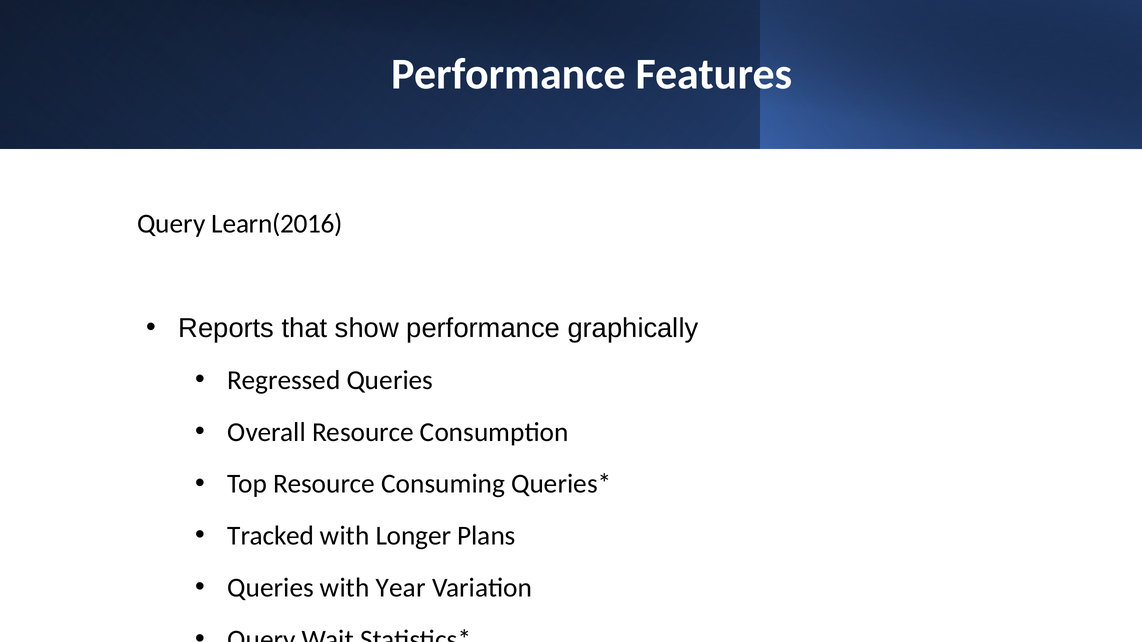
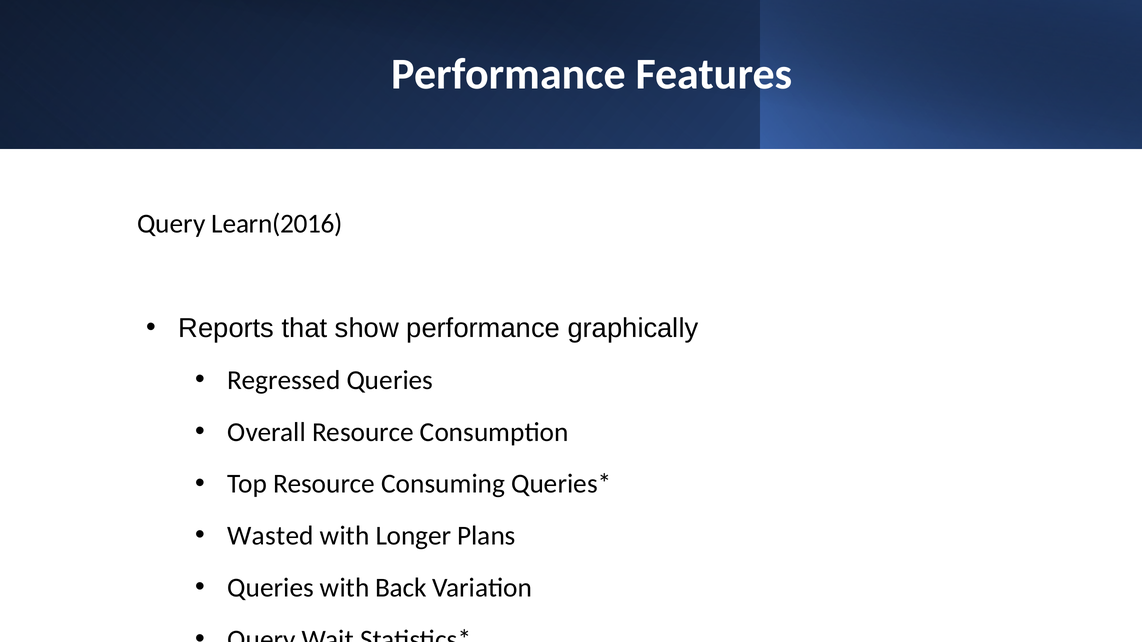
Tracked: Tracked -> Wasted (271, 536)
Year: Year -> Back (401, 588)
